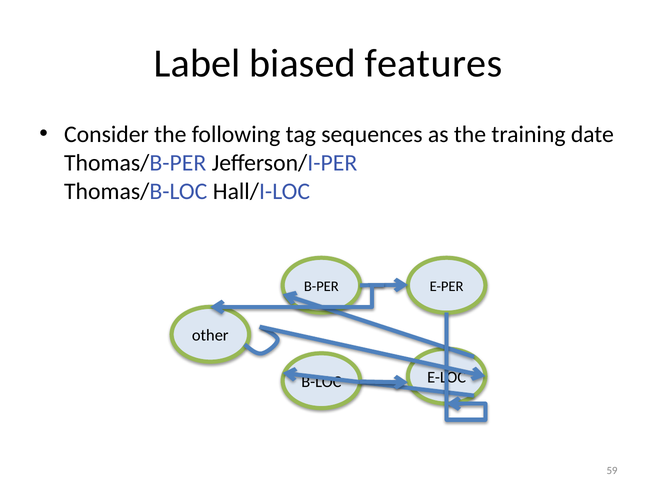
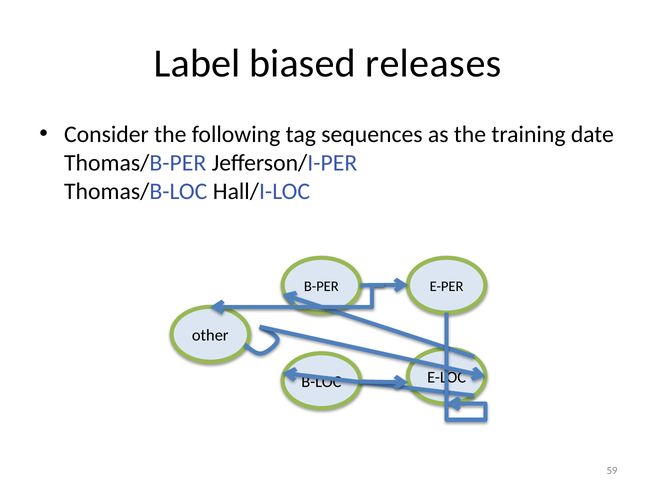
features: features -> releases (433, 64)
